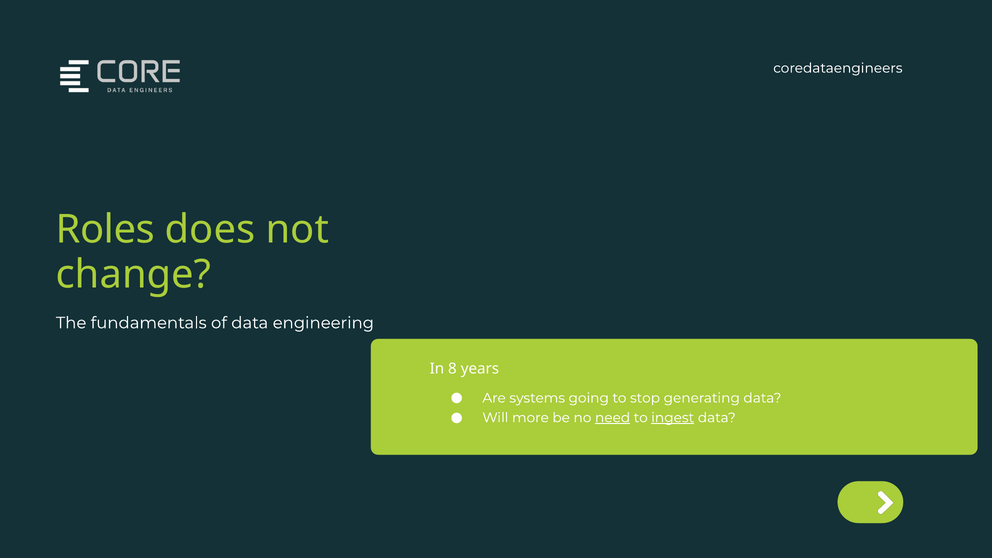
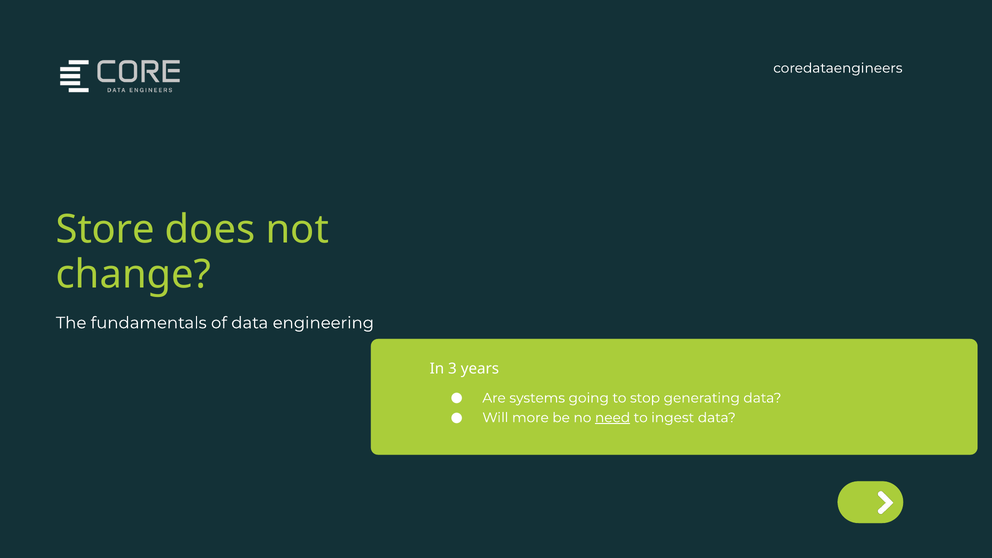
Roles: Roles -> Store (105, 229)
8: 8 -> 3 (452, 369)
ingest underline: present -> none (673, 418)
